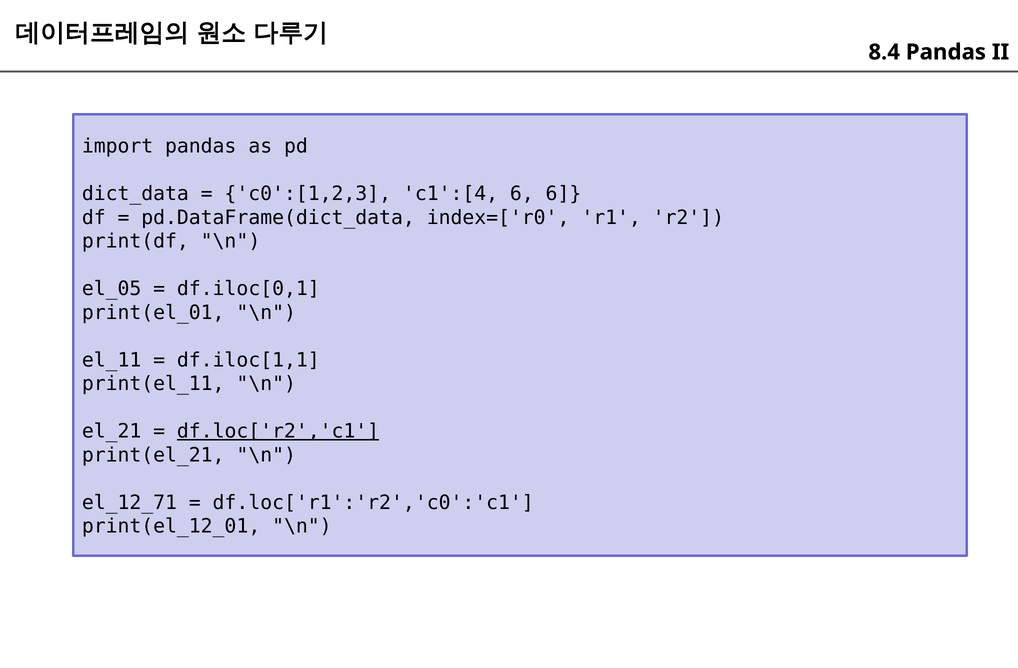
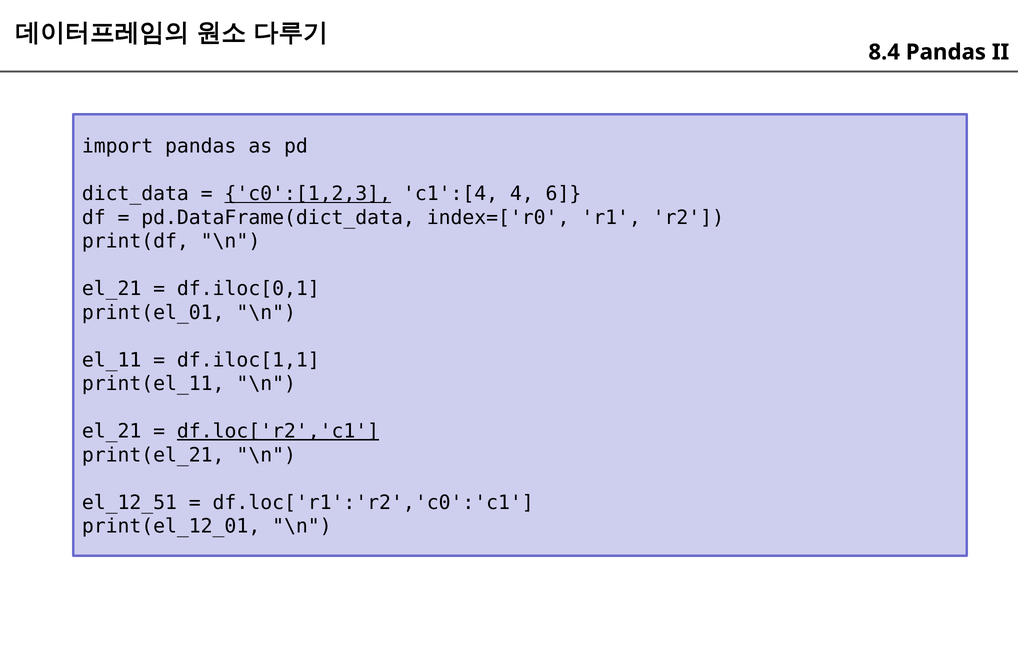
c0':[1,2,3 underline: none -> present (308, 194)
c1':[4 6: 6 -> 4 (522, 194)
el_05: el_05 -> el_21 (112, 289)
el_12_71: el_12_71 -> el_12_51 (129, 503)
